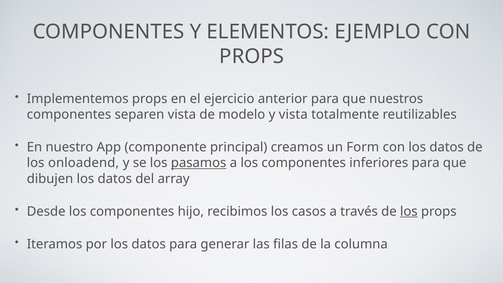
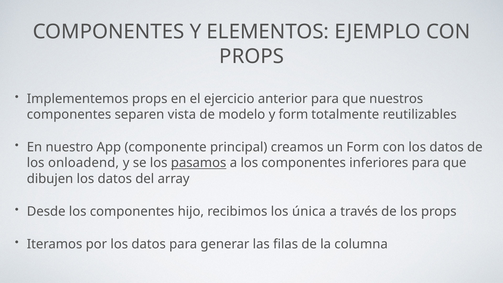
y vista: vista -> form (293, 114)
casos: casos -> única (309, 211)
los underline: present -> none (409, 211)
